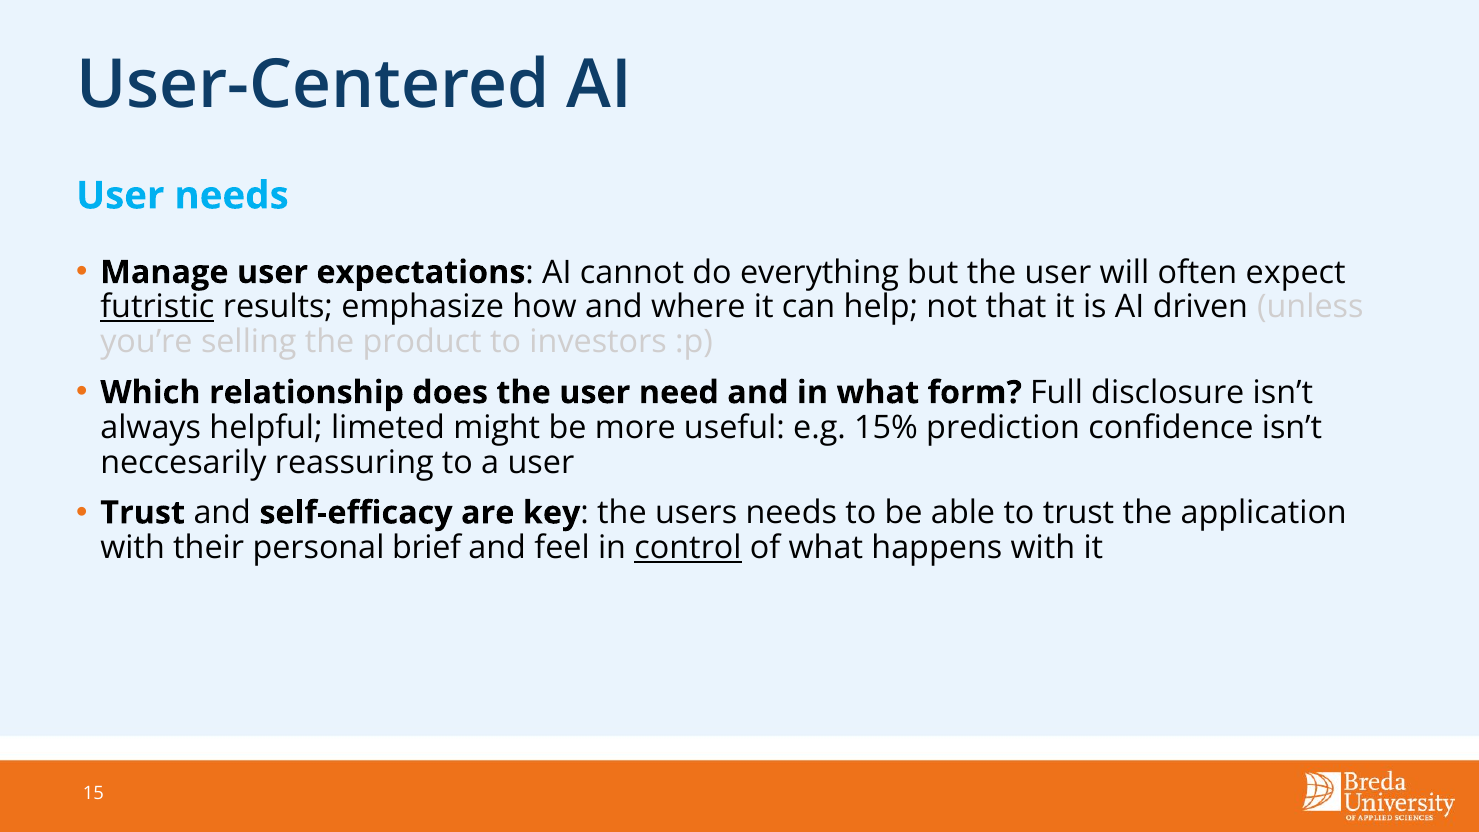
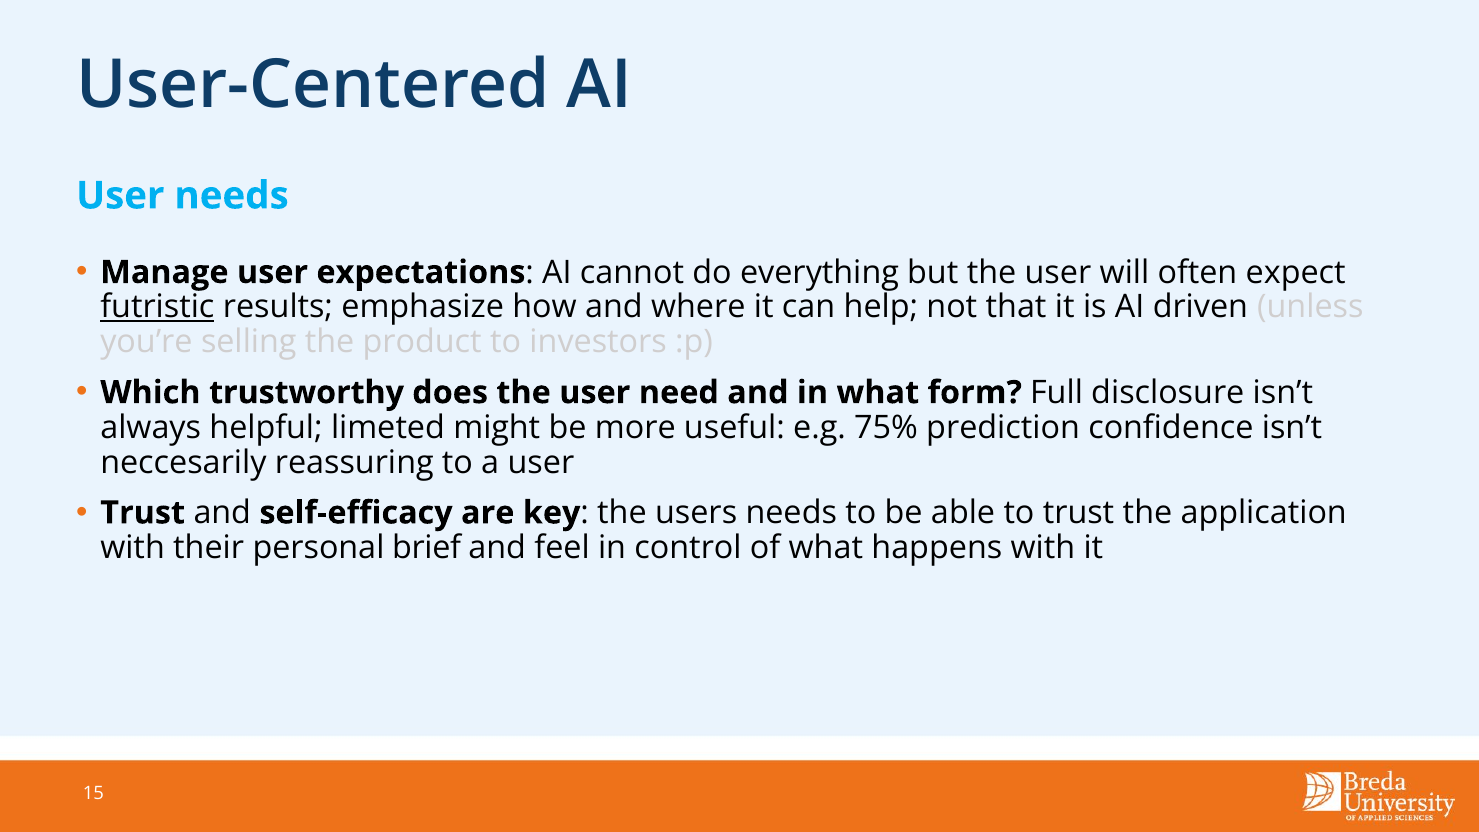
relationship: relationship -> trustworthy (307, 393)
15%: 15% -> 75% (886, 427)
control underline: present -> none (688, 548)
